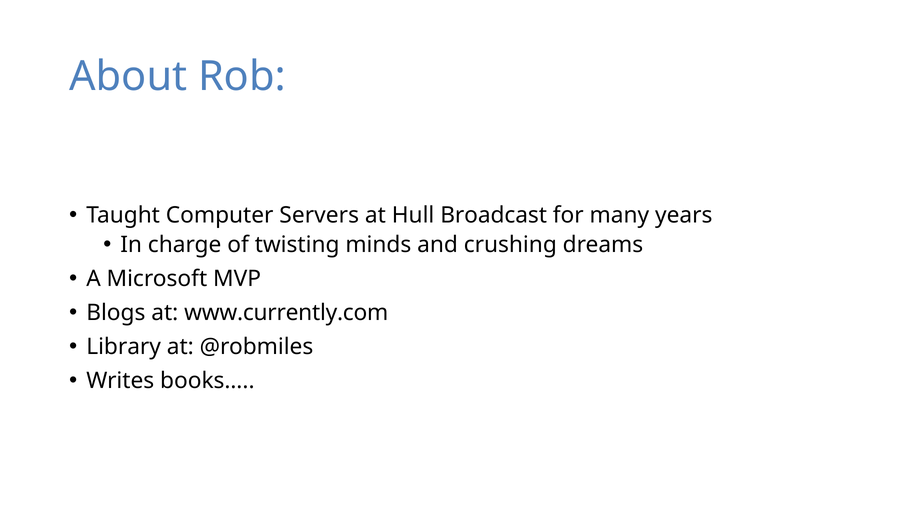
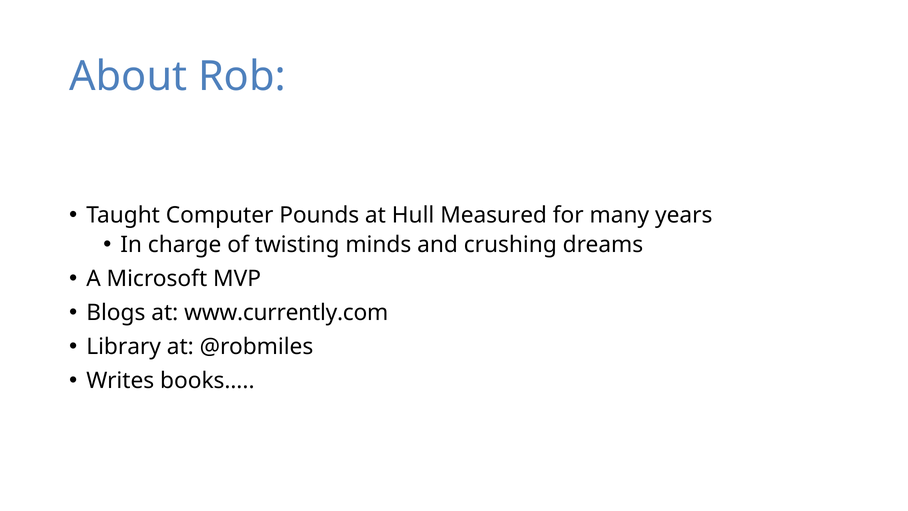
Servers: Servers -> Pounds (319, 215)
Broadcast: Broadcast -> Measured (494, 215)
